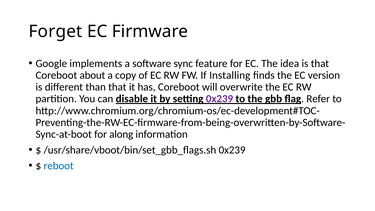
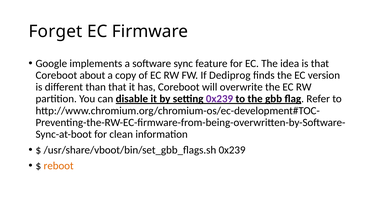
Installing: Installing -> Dediprog (230, 75)
along: along -> clean (121, 134)
reboot colour: blue -> orange (59, 166)
